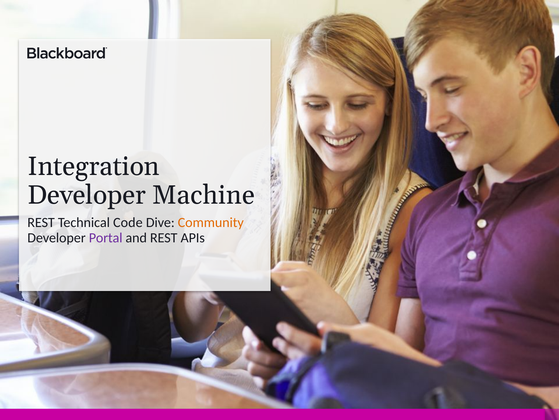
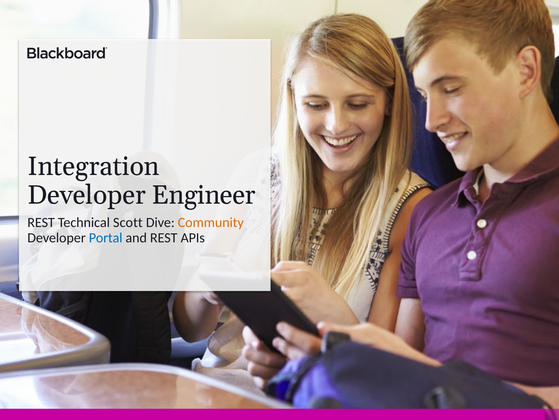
Machine: Machine -> Engineer (204, 195)
Code: Code -> Scott (128, 222)
Portal colour: purple -> blue (106, 237)
